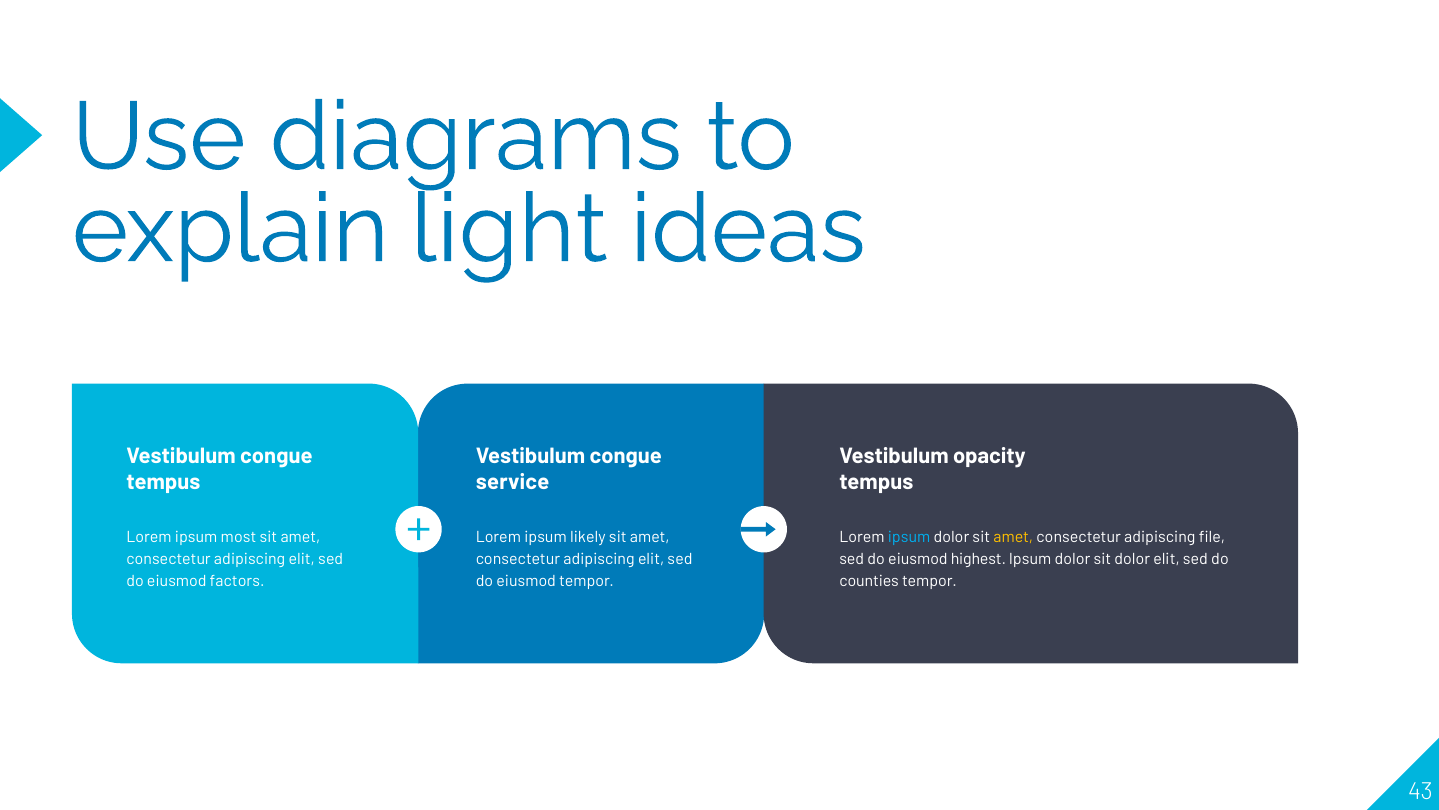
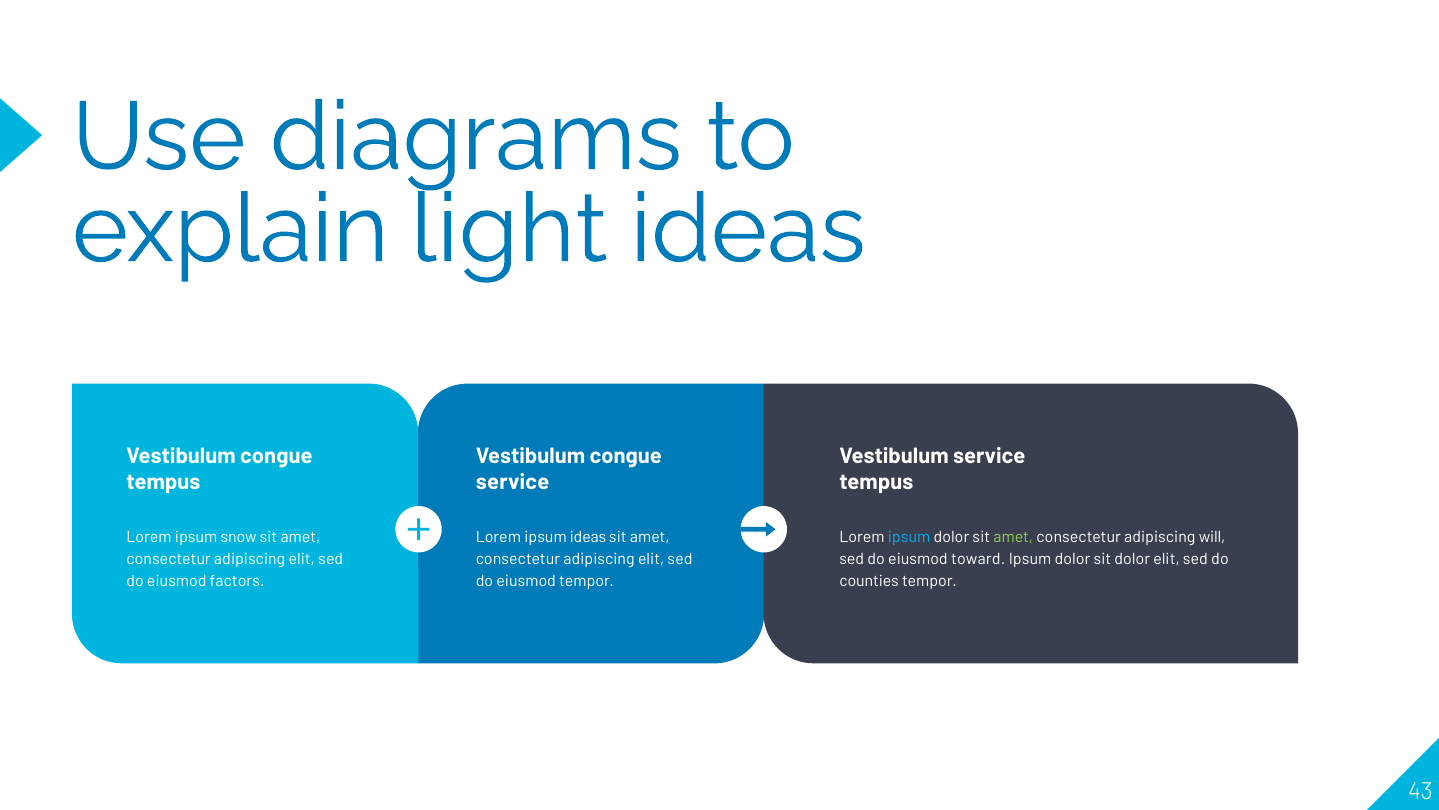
Vestibulum opacity: opacity -> service (989, 456)
most: most -> snow (239, 536)
ipsum likely: likely -> ideas (588, 536)
amet colour: yellow -> light green (1013, 536)
file: file -> will (1212, 536)
highest: highest -> toward (978, 558)
